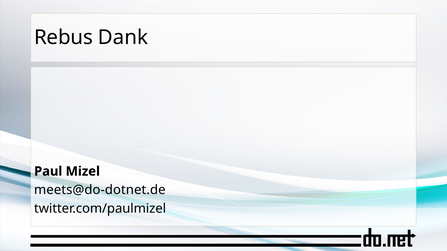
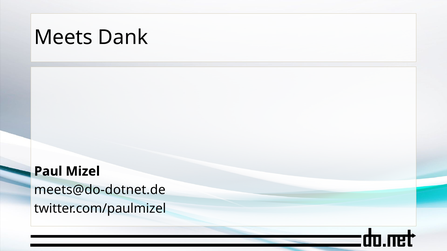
Rebus: Rebus -> Meets (63, 38)
